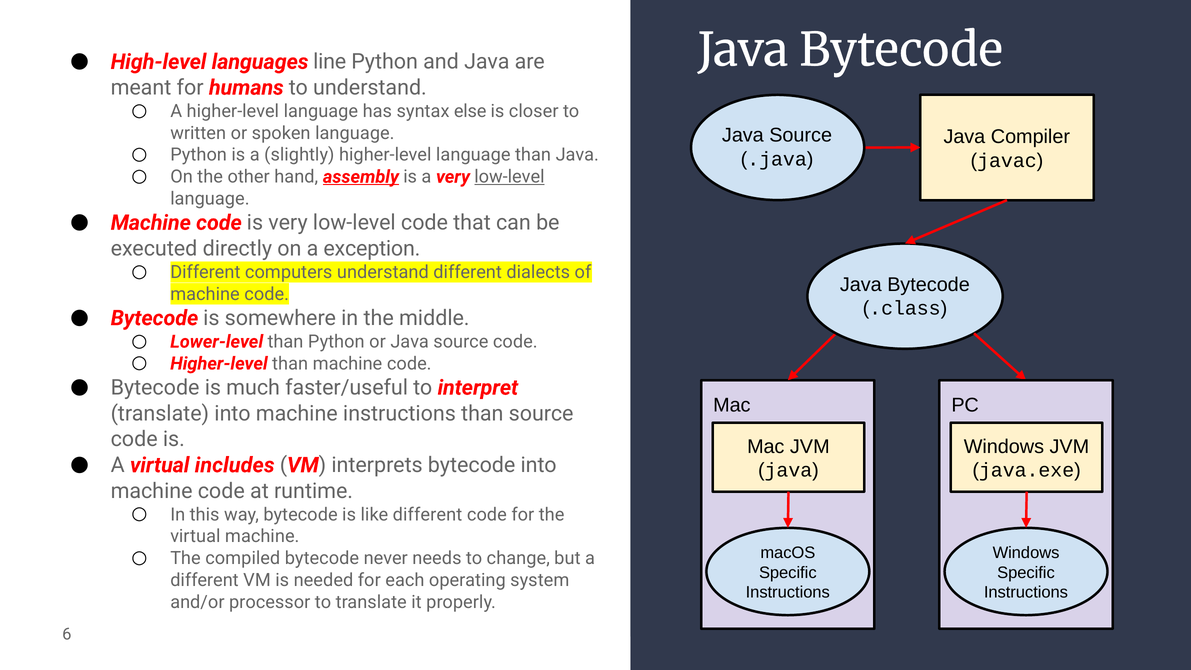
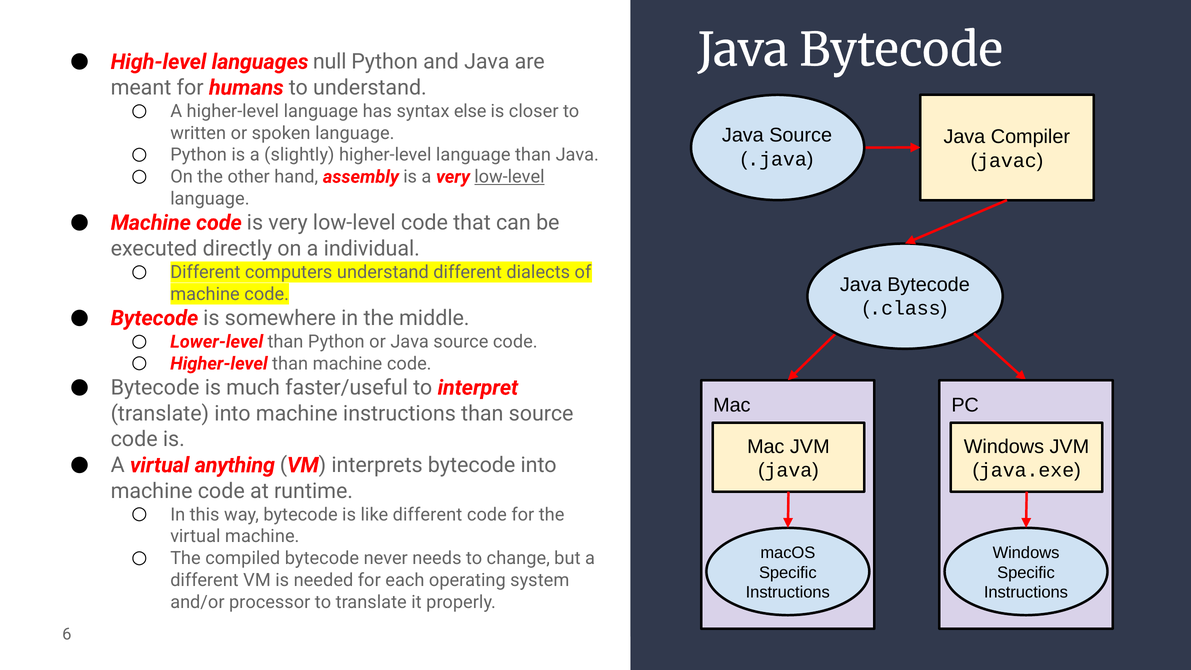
line: line -> null (330, 62)
assembly underline: present -> none (361, 177)
exception: exception -> individual (372, 249)
includes: includes -> anything (235, 465)
